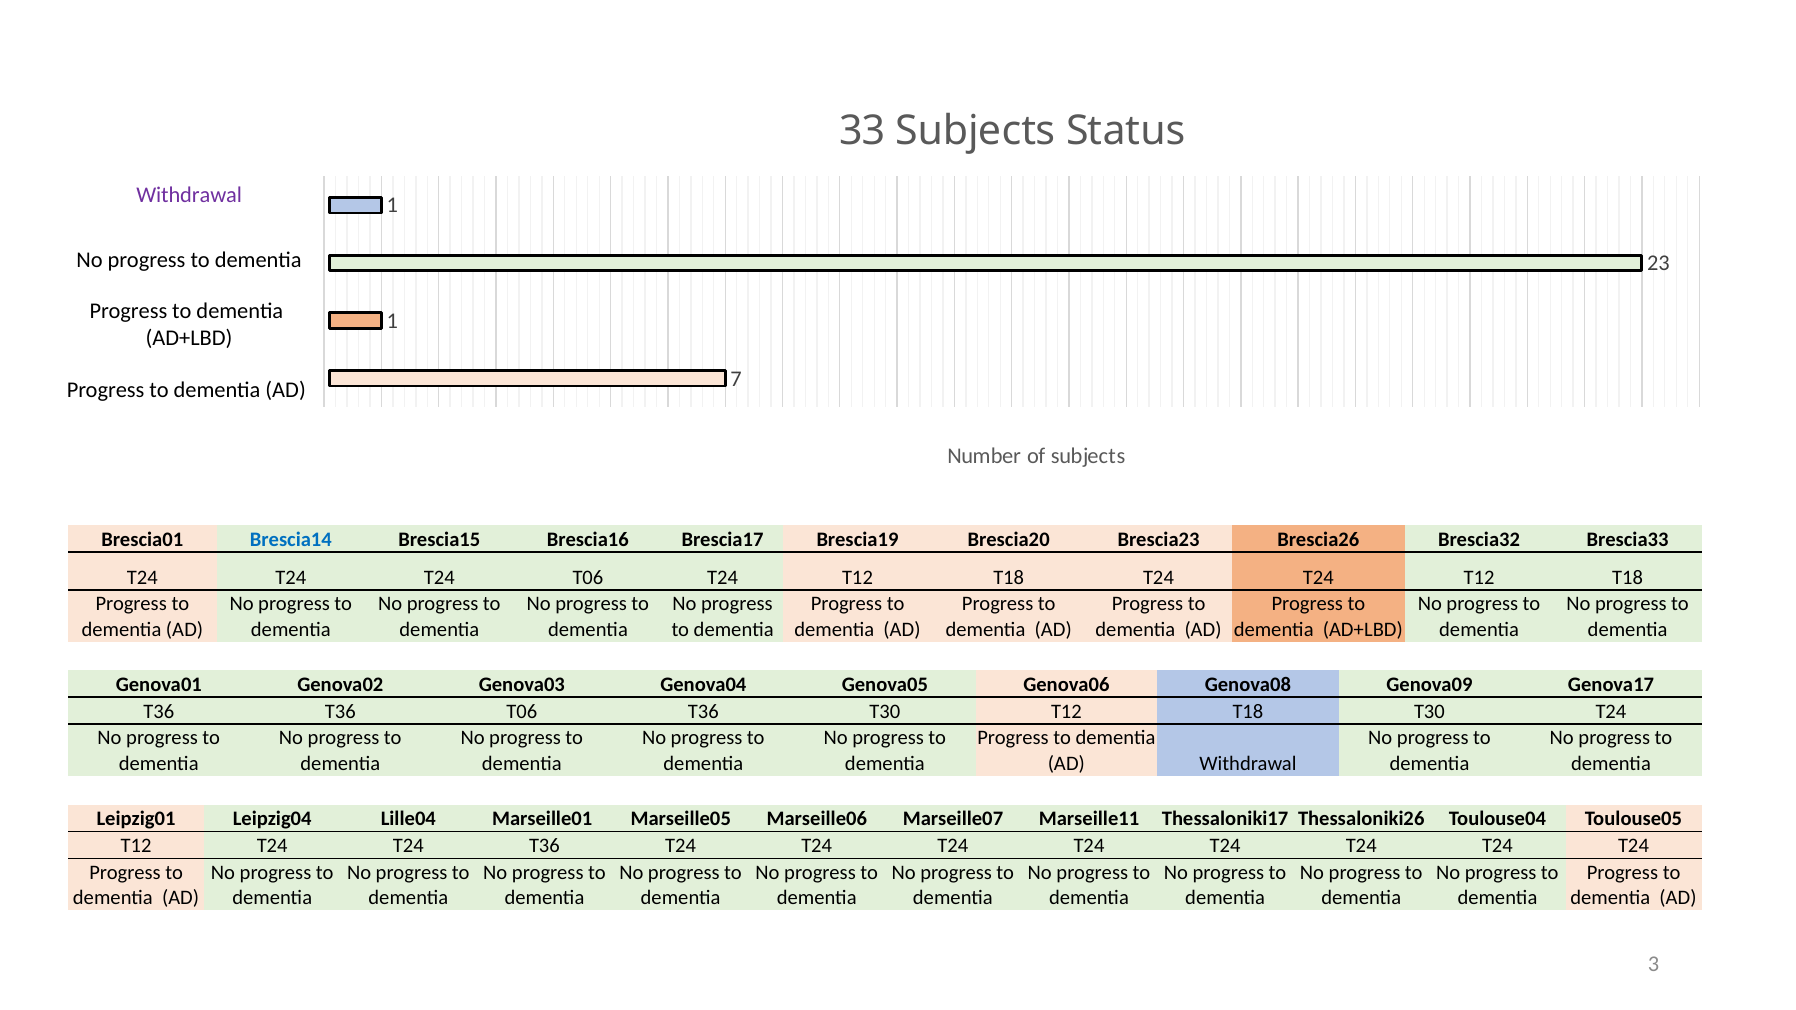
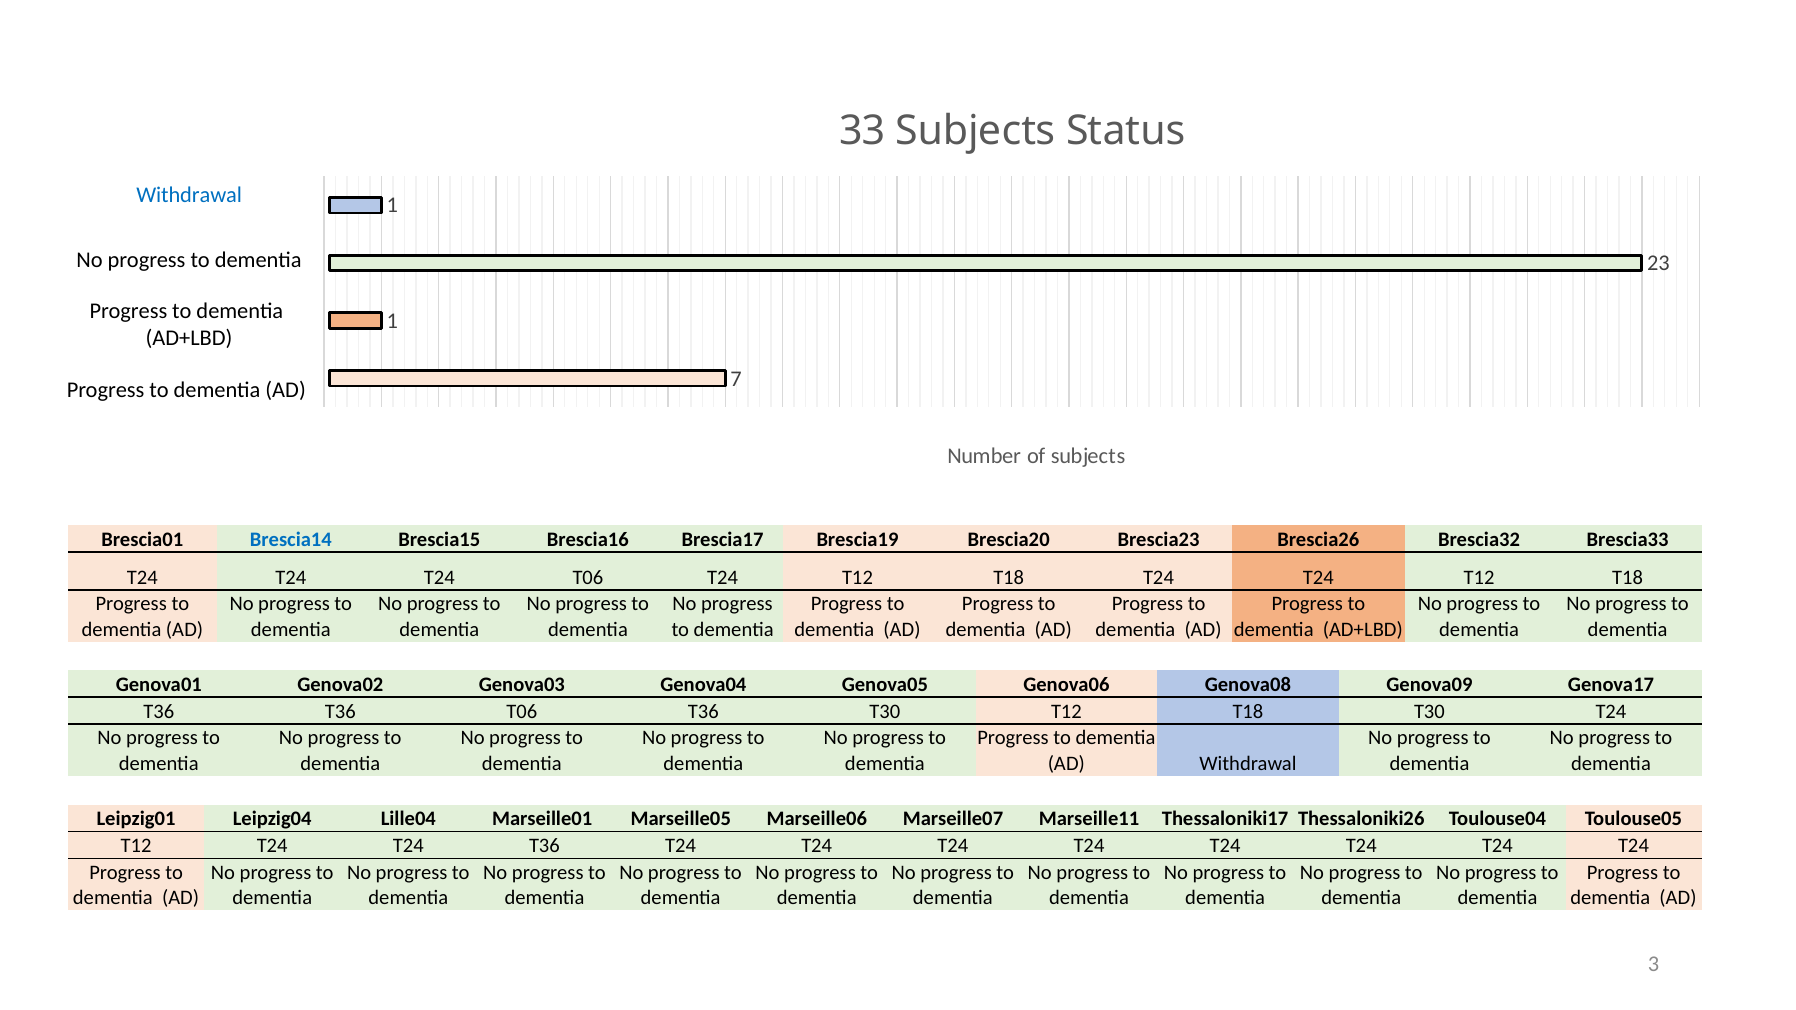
Withdrawal colour: purple -> blue (189, 195)
